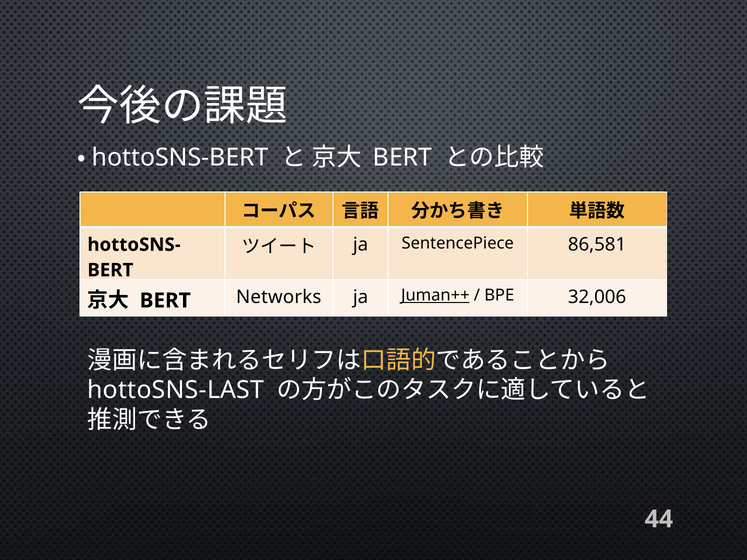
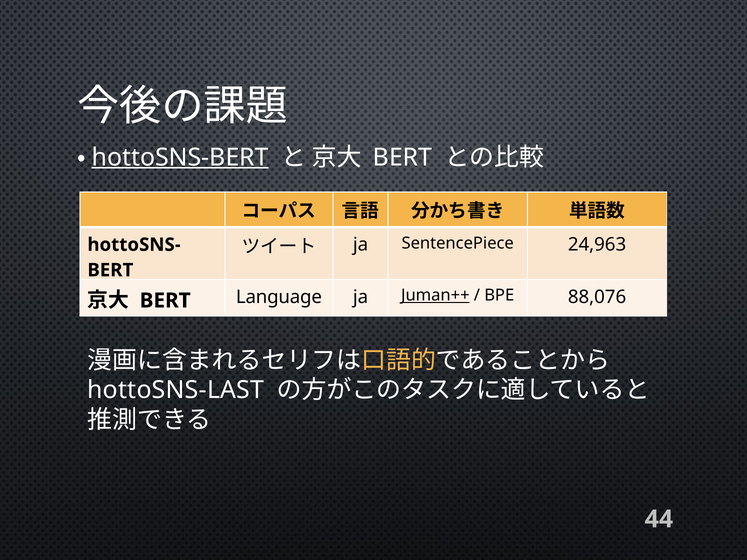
hottoSNS-BERT underline: none -> present (180, 157)
86,581: 86,581 -> 24,963 (597, 245)
Networks: Networks -> Language (279, 297)
32,006: 32,006 -> 88,076 (597, 297)
